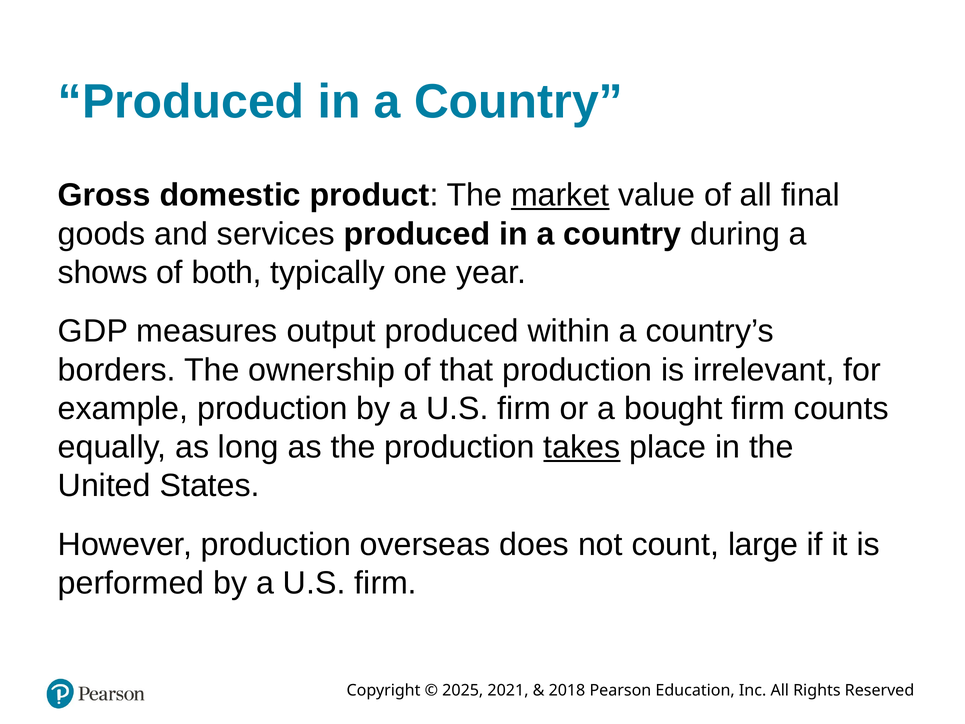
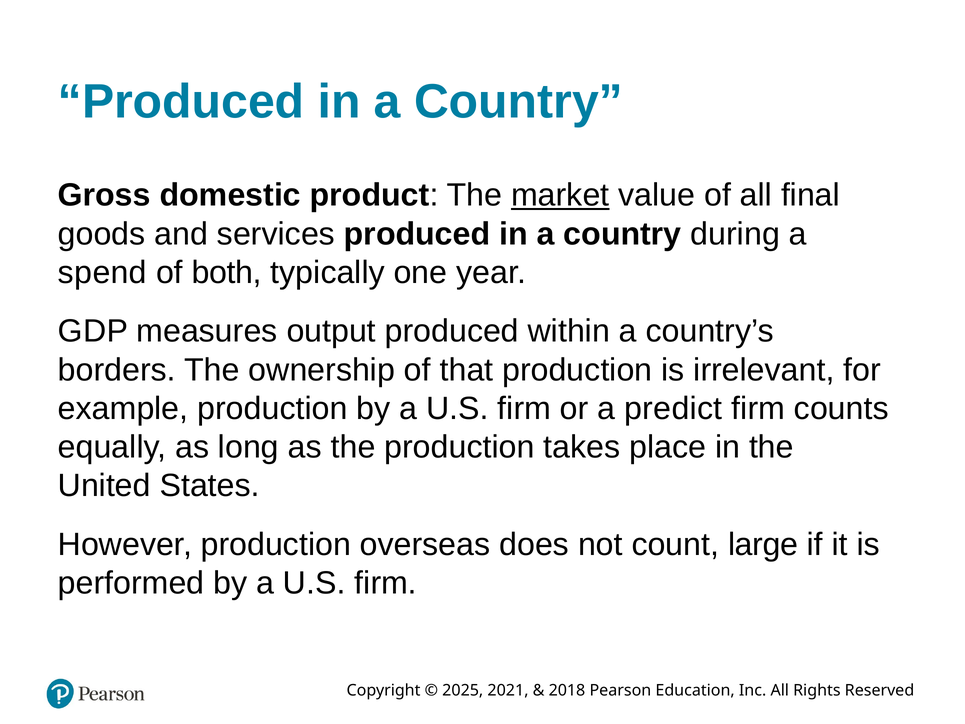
shows: shows -> spend (102, 272)
bought: bought -> predict (673, 408)
takes underline: present -> none (582, 447)
